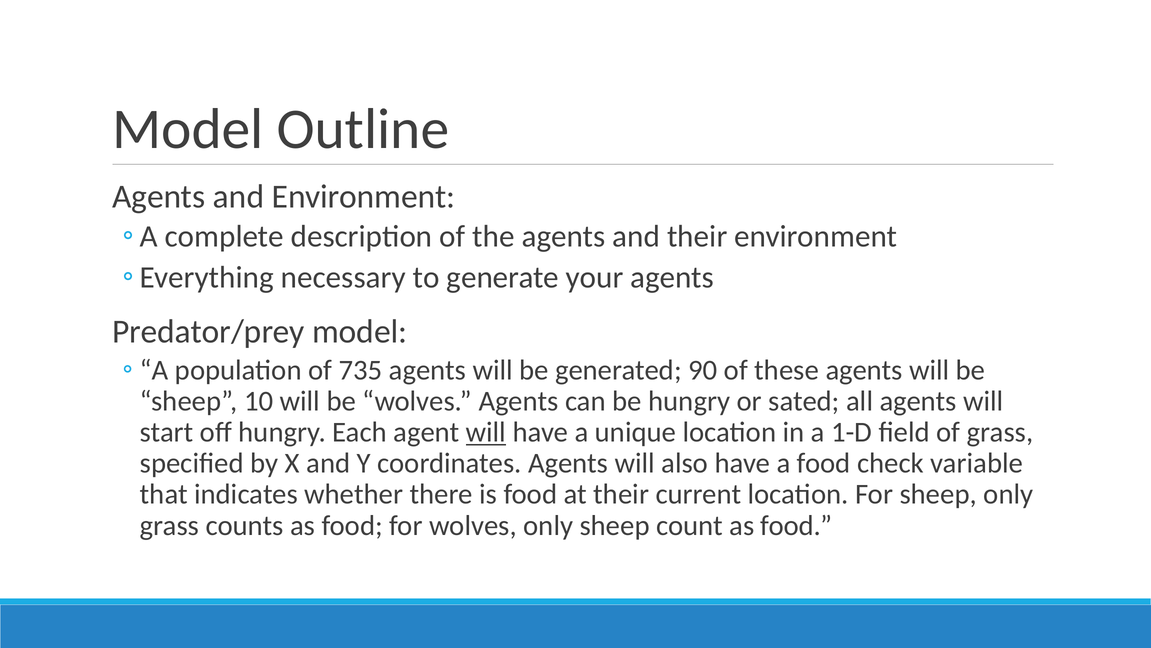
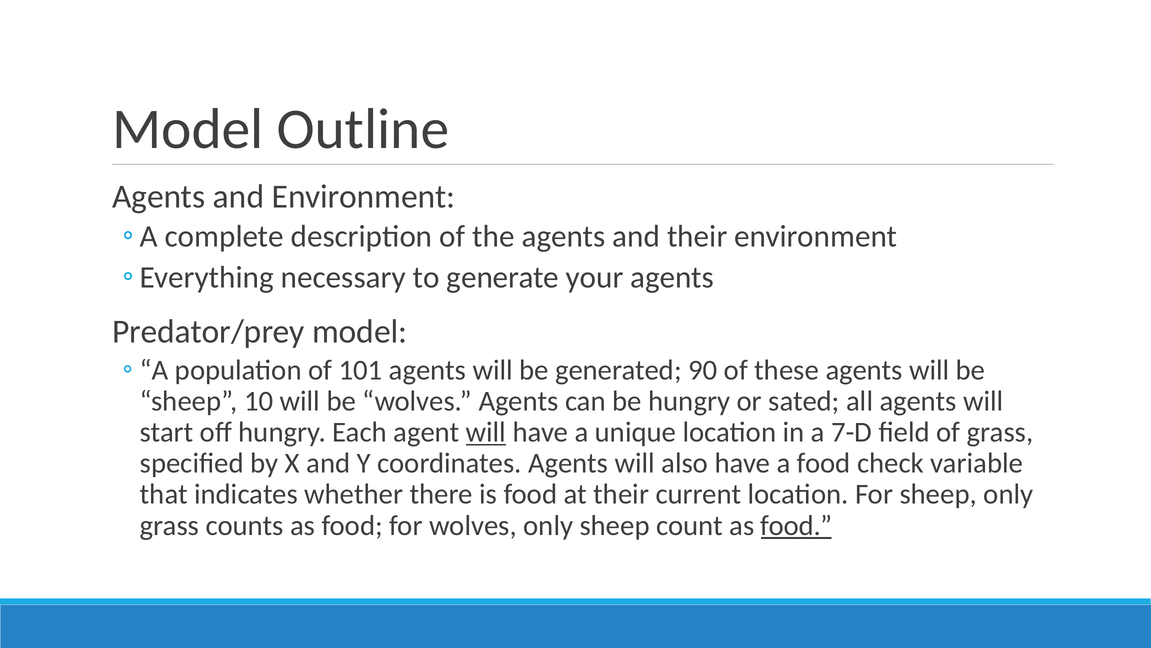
735: 735 -> 101 (361, 370)
1-D: 1-D -> 7-D (852, 432)
food underline: none -> present (796, 525)
